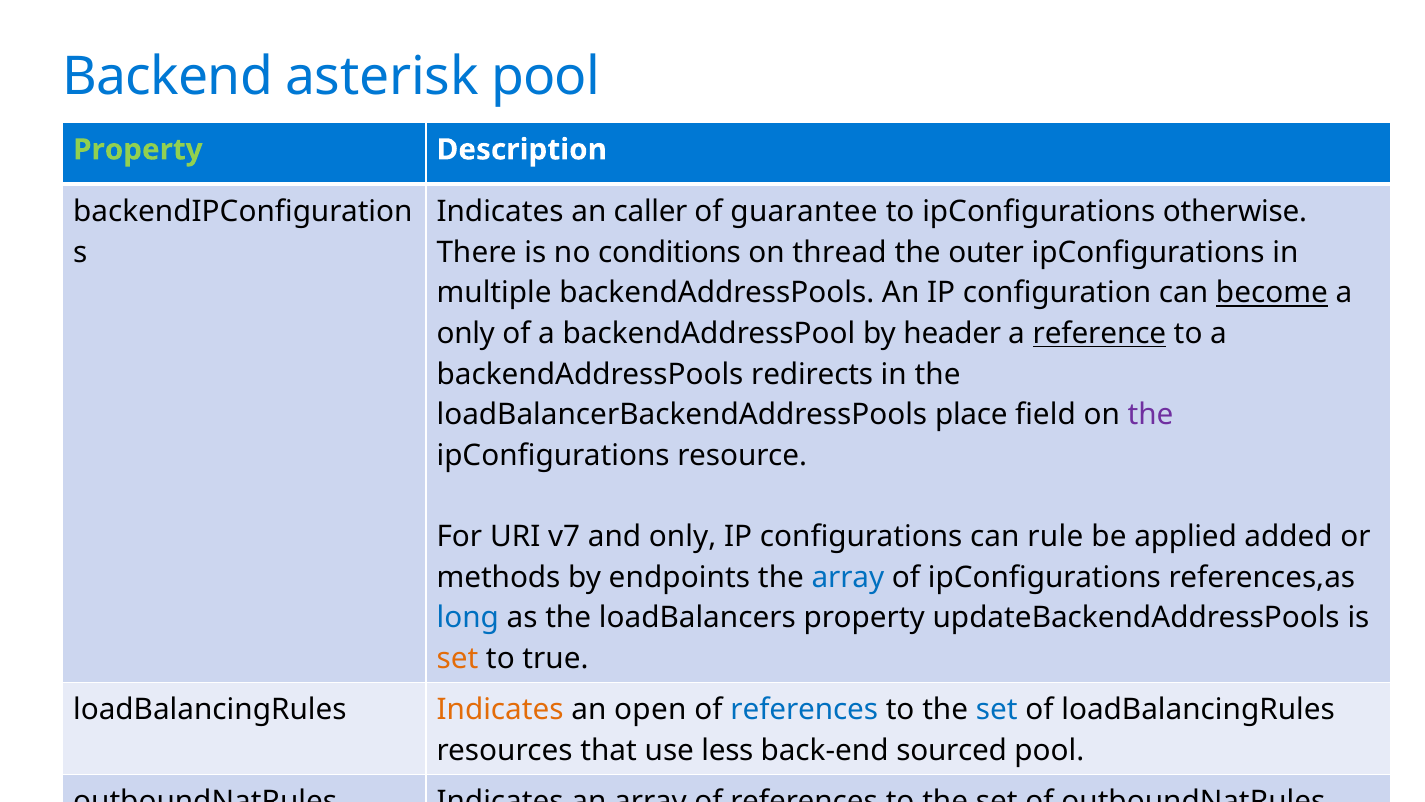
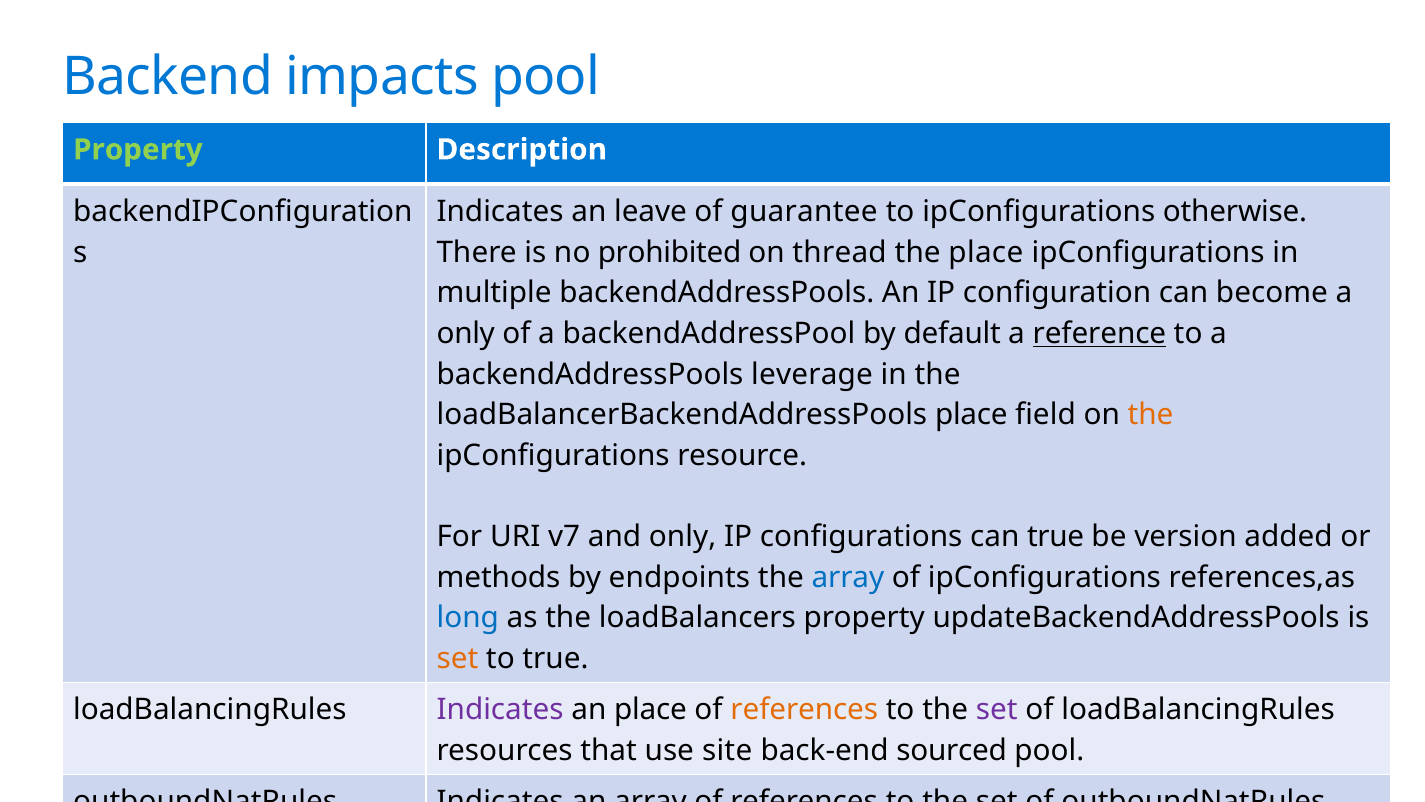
asterisk: asterisk -> impacts (382, 77)
caller: caller -> leave (650, 212)
conditions: conditions -> prohibited (670, 252)
the outer: outer -> place (986, 252)
become underline: present -> none (1272, 293)
header: header -> default (952, 334)
redirects: redirects -> leverage (812, 374)
the colour: purple -> orange (1151, 415)
can rule: rule -> true (1056, 537)
applied: applied -> version (1186, 537)
Indicates colour: orange -> purple (500, 710)
an open: open -> place (651, 710)
references colour: blue -> orange (804, 710)
set colour: blue -> purple (997, 710)
less: less -> site (727, 750)
